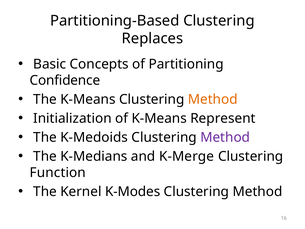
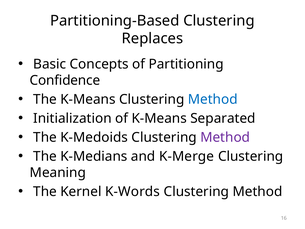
Method colour: orange -> blue (213, 99)
Represent: Represent -> Separated (223, 118)
Function: Function -> Meaning (58, 172)
K-Modes: K-Modes -> K-Words (133, 191)
